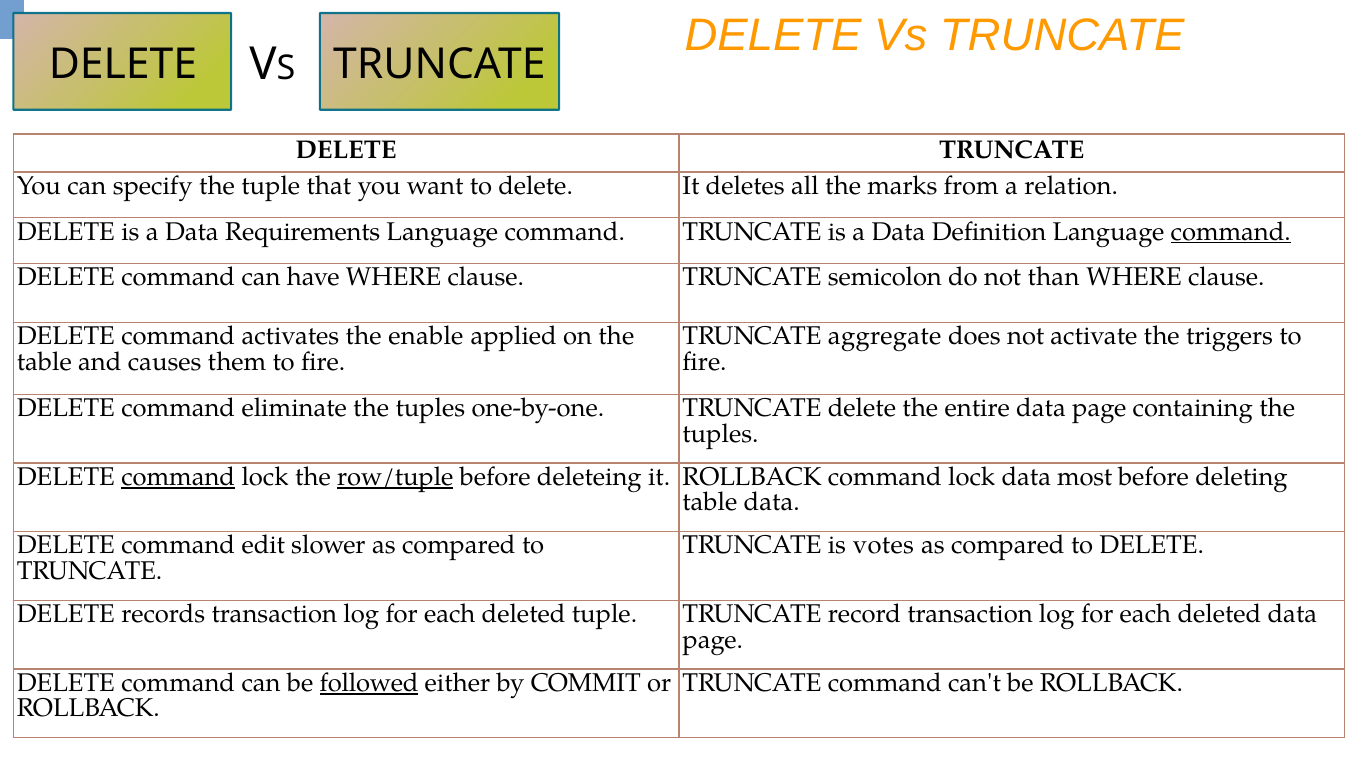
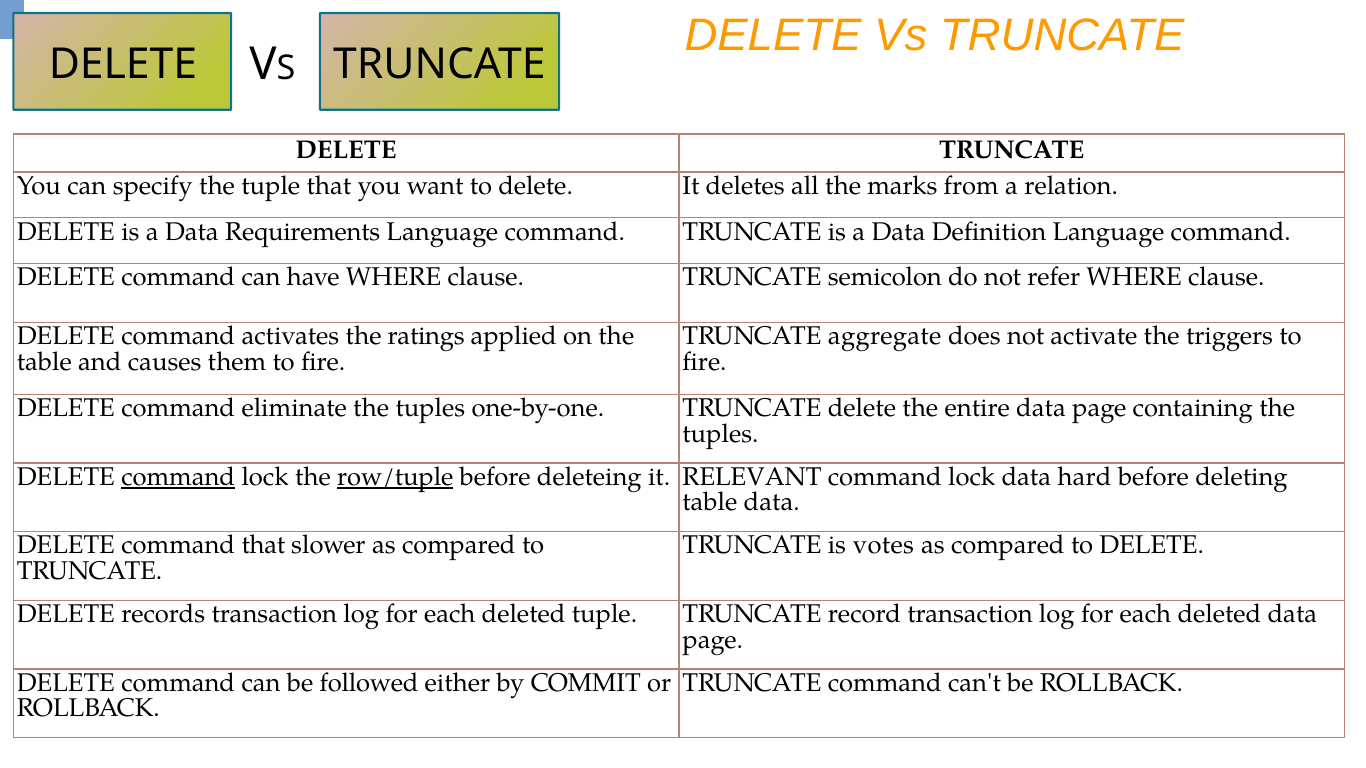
command underline: present -> none (1231, 232)
than: than -> refer (1054, 278)
enable: enable -> ratings (426, 337)
it ROLLBACK: ROLLBACK -> RELEVANT (752, 477)
most: most -> hard (1085, 477)
command edit: edit -> that (263, 546)
followed underline: present -> none (369, 683)
